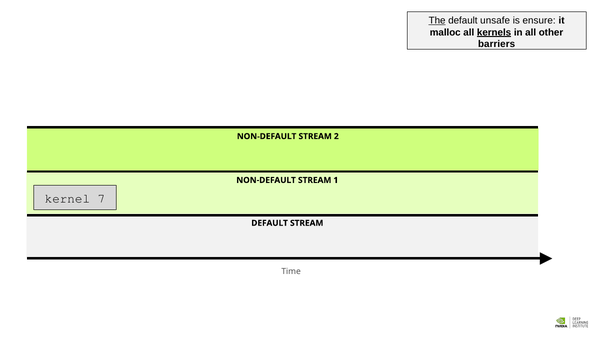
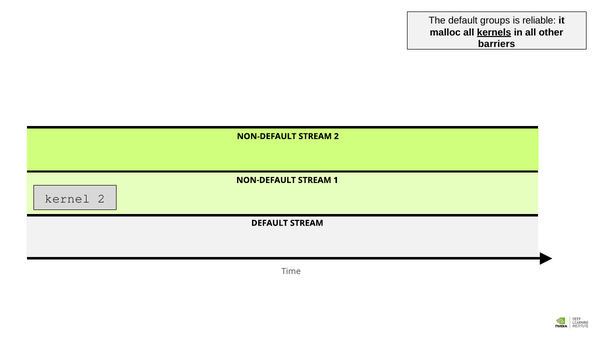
The underline: present -> none (437, 21)
unsafe: unsafe -> groups (495, 21)
ensure: ensure -> reliable (539, 21)
kernel 7: 7 -> 2 (101, 199)
